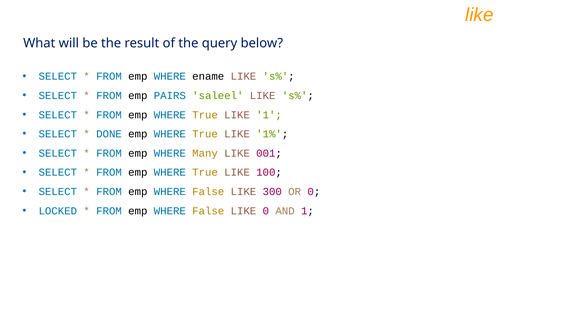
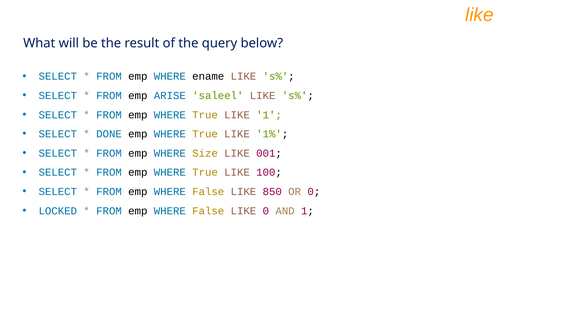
PAIRS: PAIRS -> ARISE (170, 96)
Many: Many -> Size (205, 153)
300: 300 -> 850 (272, 192)
